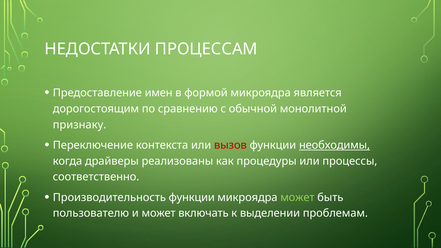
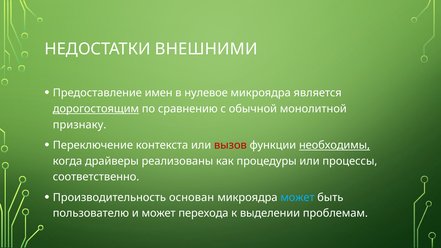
ПРОЦЕССАМ: ПРОЦЕССАМ -> ВНЕШНИМИ (206, 49)
формой: формой -> нулевое (206, 93)
дорогостоящим underline: none -> present (96, 109)
Производительность функции: функции -> основан (192, 197)
может colour: light green -> light blue (297, 197)
включать: включать -> перехода (203, 213)
